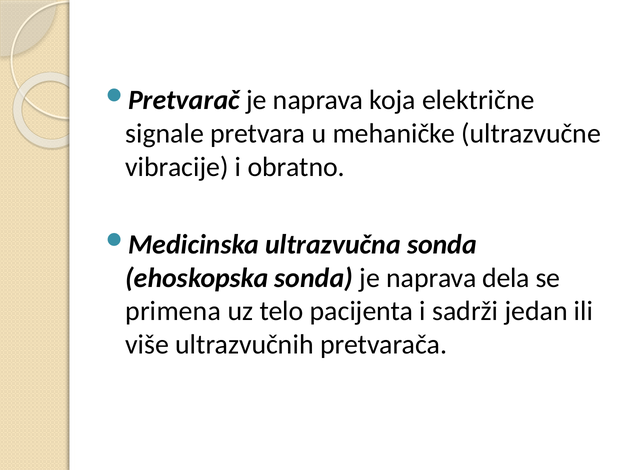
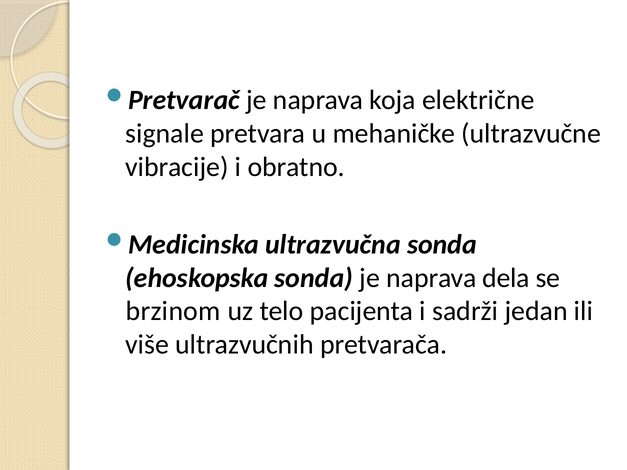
primena: primena -> brzinom (173, 311)
